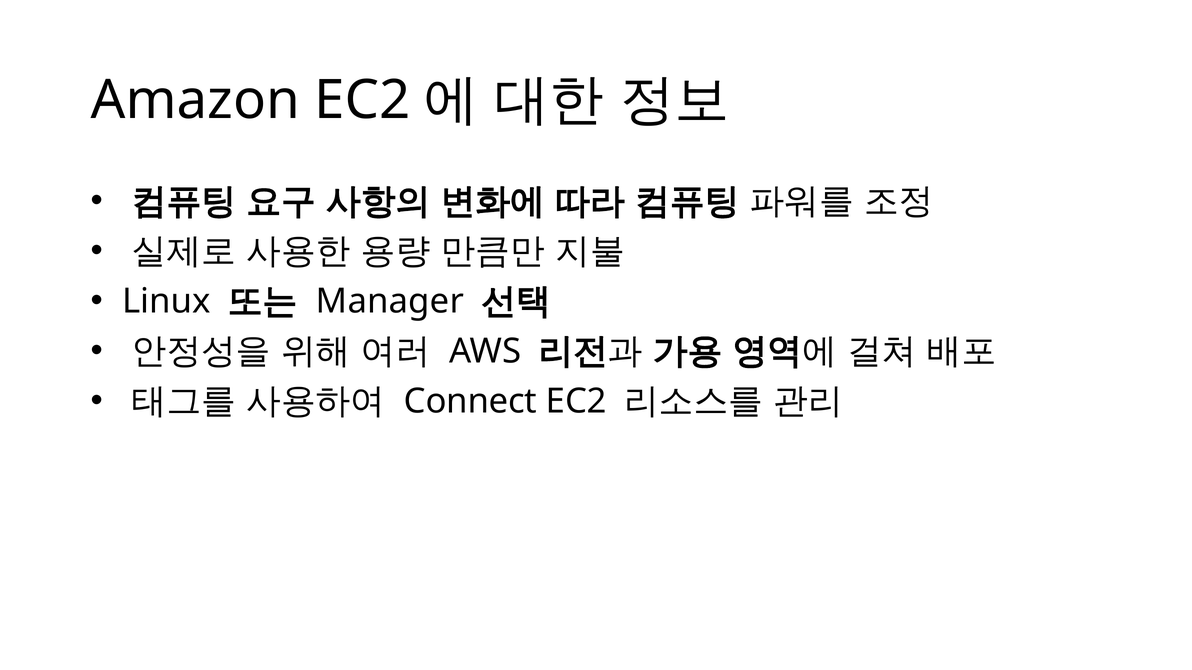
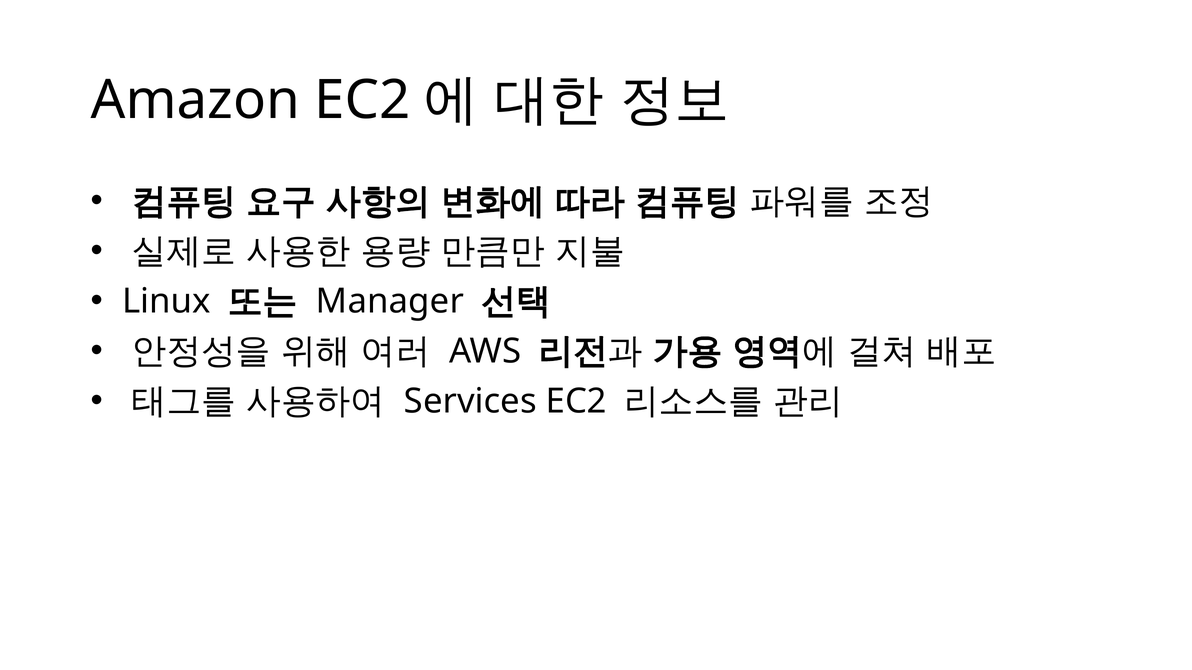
Connect: Connect -> Services (470, 401)
